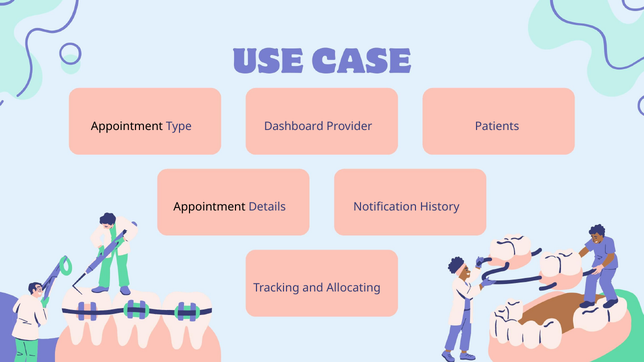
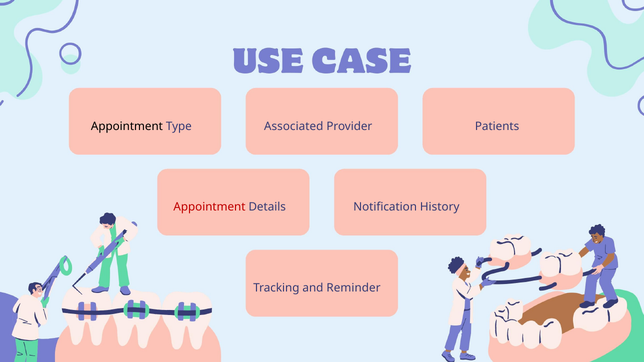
Dashboard: Dashboard -> Associated (294, 126)
Appointment colour: black -> red (209, 207)
Allocating: Allocating -> Reminder (353, 288)
